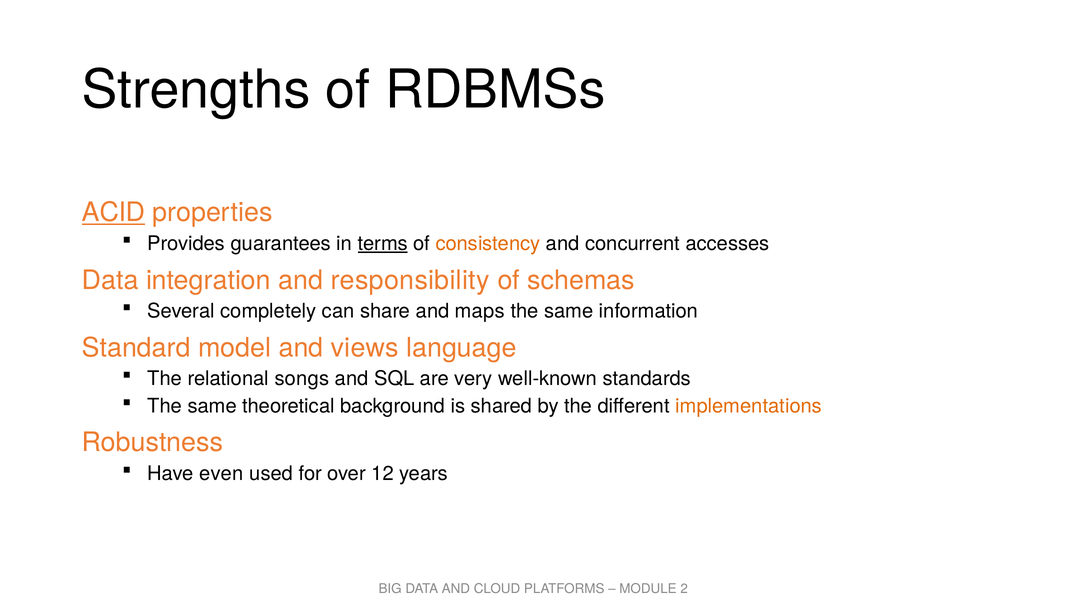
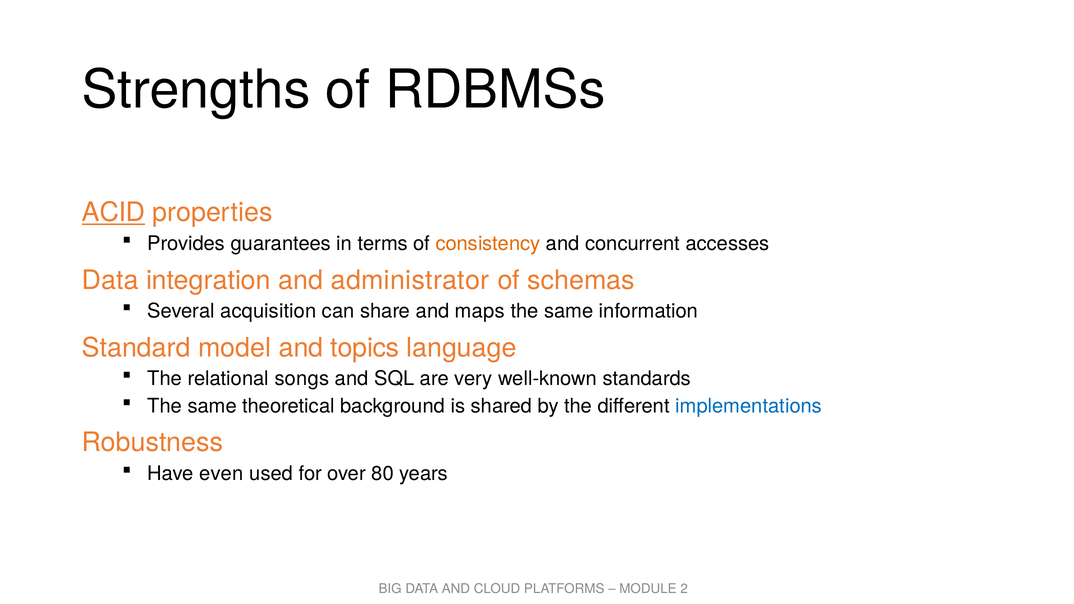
terms underline: present -> none (383, 244)
responsibility: responsibility -> administrator (410, 280)
completely: completely -> acquisition (268, 311)
views: views -> topics (365, 348)
implementations colour: orange -> blue (749, 406)
12: 12 -> 80 (383, 474)
